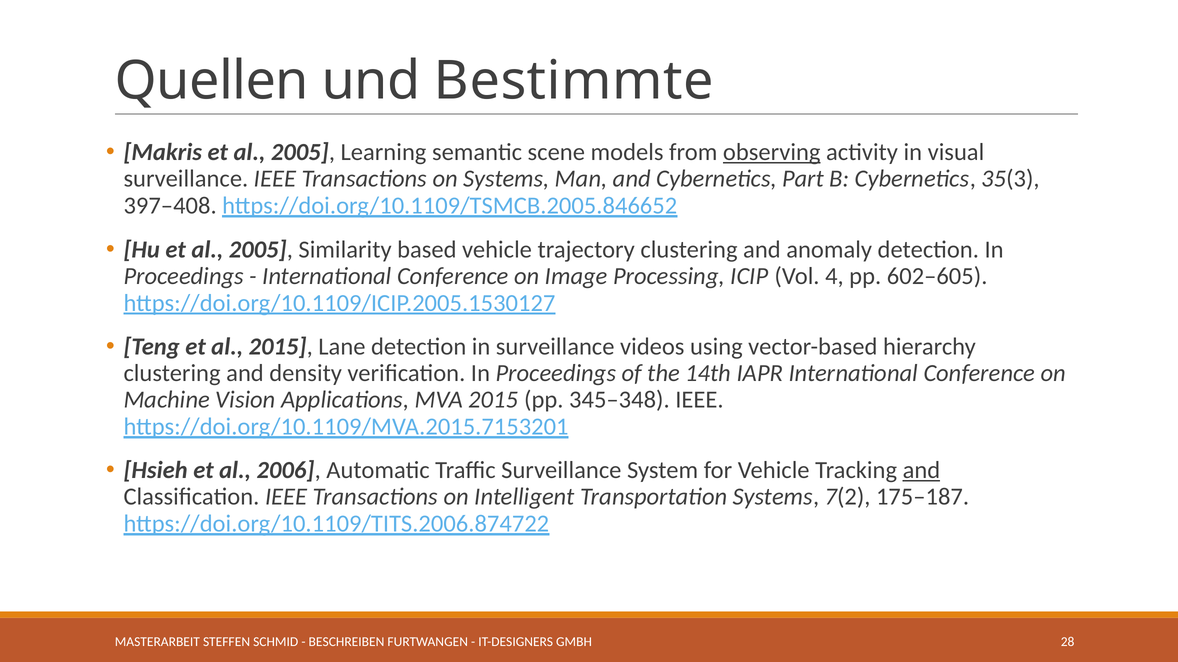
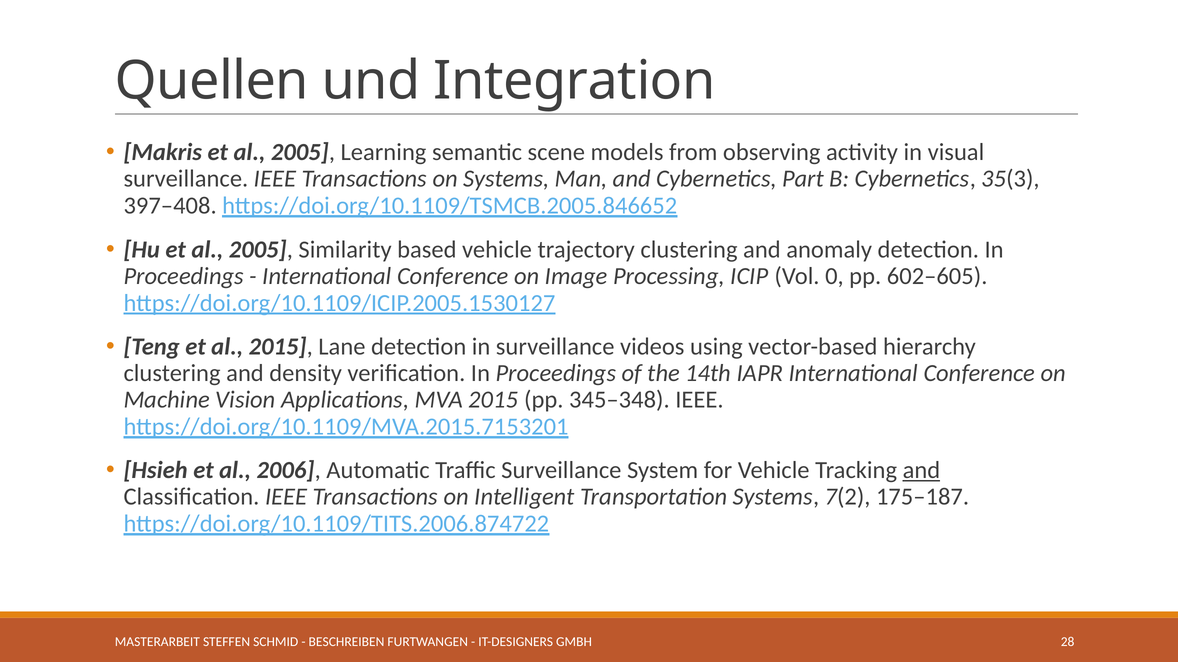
Bestimmte: Bestimmte -> Integration (574, 81)
observing underline: present -> none (772, 153)
4: 4 -> 0 (834, 276)
